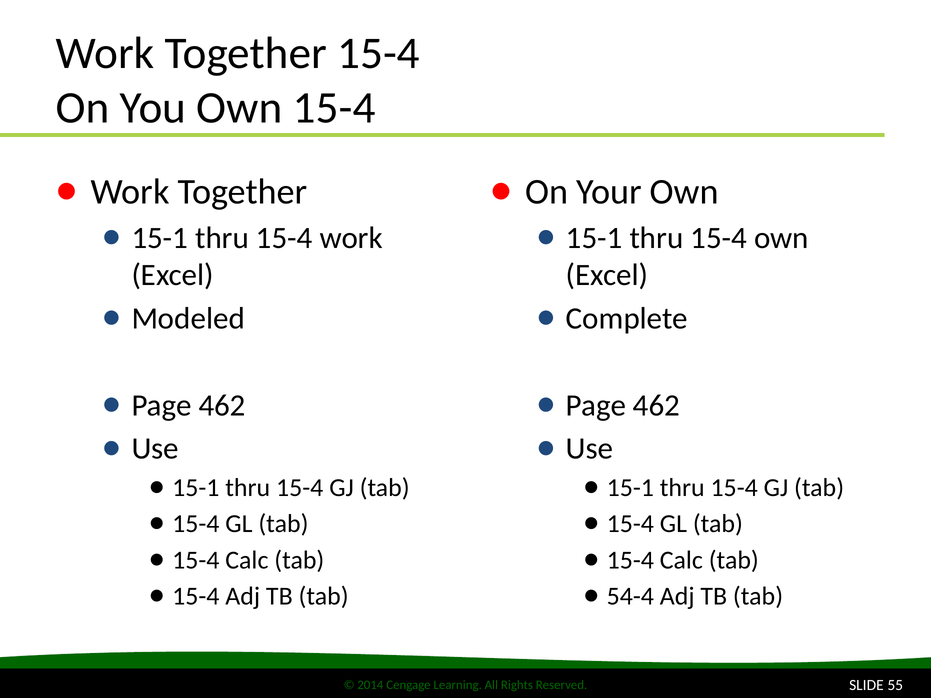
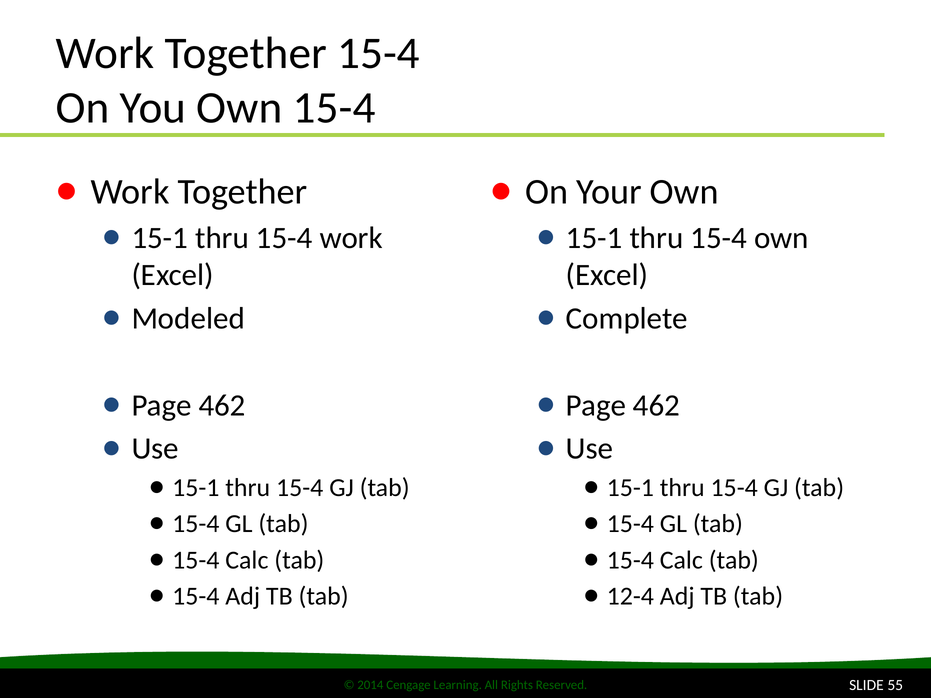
54-4: 54-4 -> 12-4 (630, 597)
